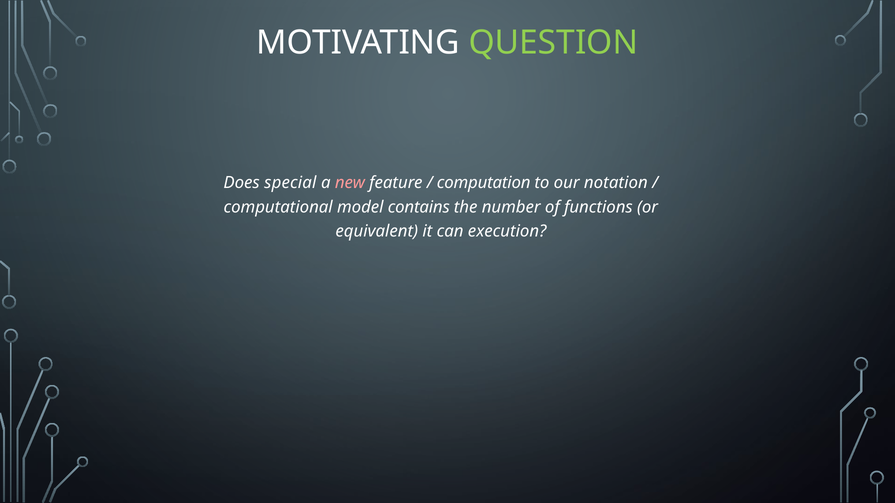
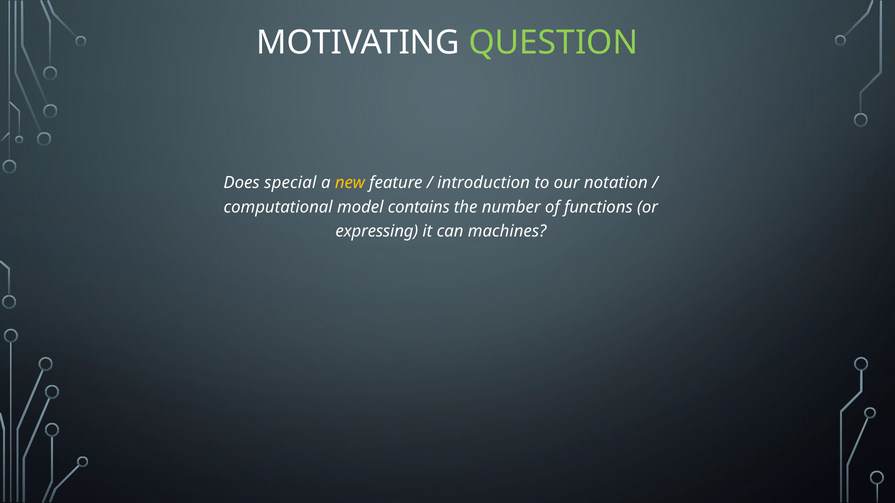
new colour: pink -> yellow (350, 183)
computation: computation -> introduction (484, 183)
equivalent: equivalent -> expressing (377, 231)
execution: execution -> machines (507, 231)
